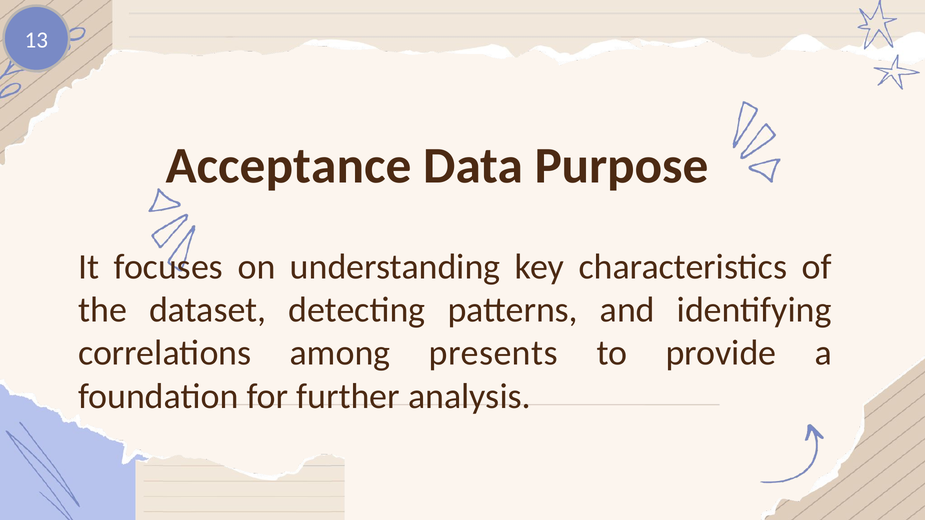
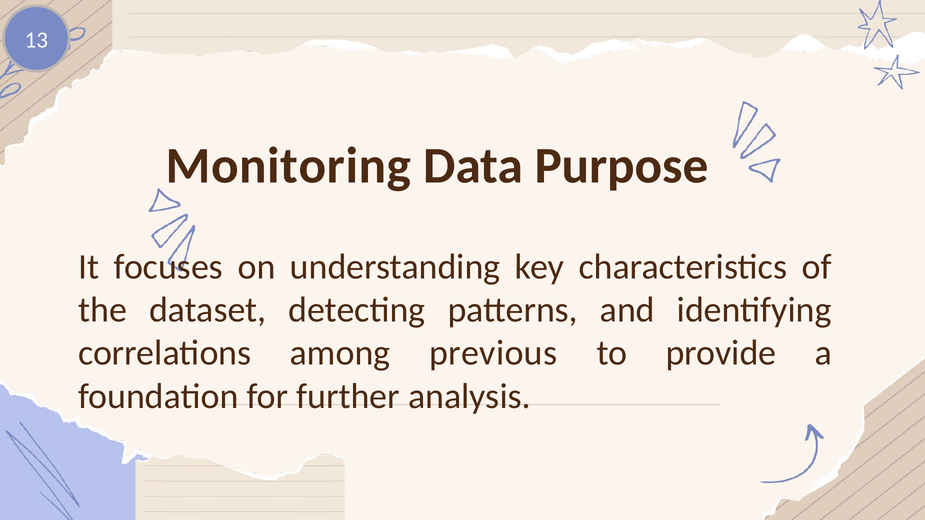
Acceptance: Acceptance -> Monitoring (288, 166)
presents: presents -> previous (493, 353)
